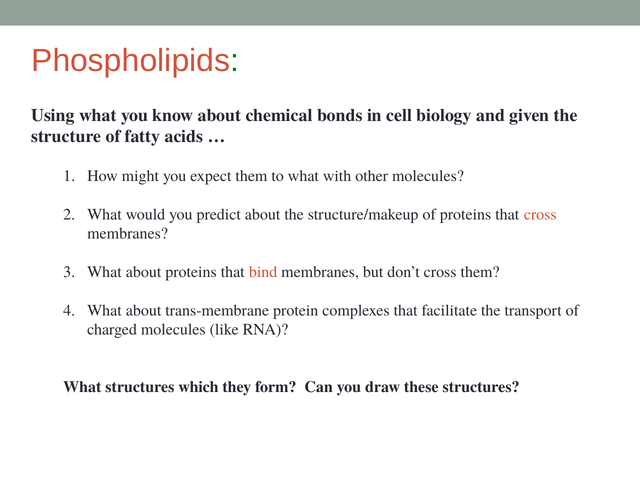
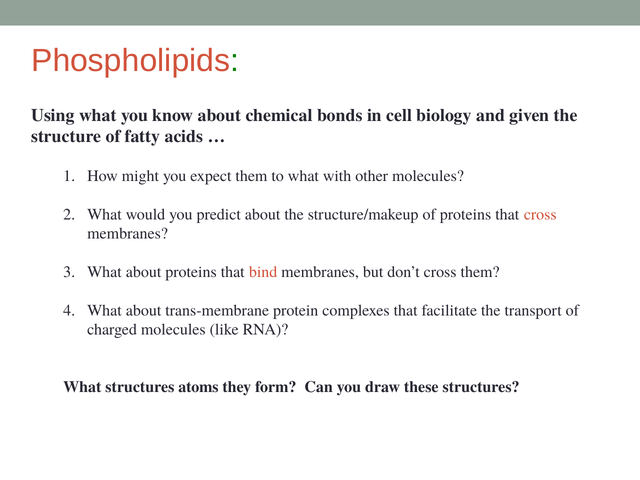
which: which -> atoms (198, 387)
